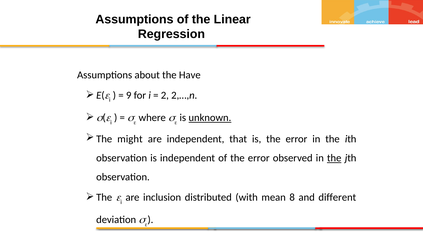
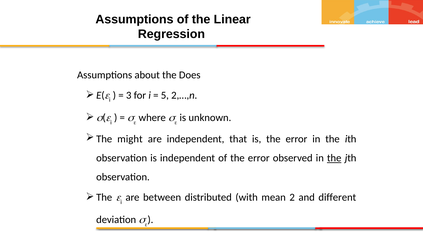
Have: Have -> Does (190, 75)
9: 9 -> 3 (129, 95)
2: 2 -> 5 (165, 95)
unknown underline: present -> none (210, 118)
inclusion: inclusion -> between (162, 197)
8: 8 -> 2 (292, 197)
